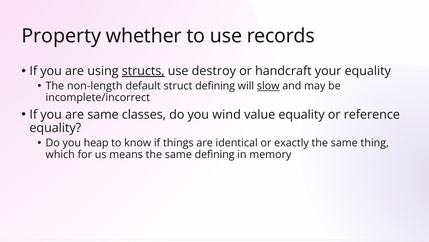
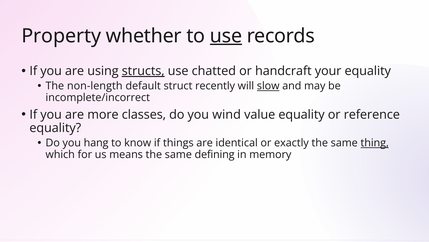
use underline: none -> present (226, 36)
destroy: destroy -> chatted (214, 71)
struct defining: defining -> recently (215, 86)
are same: same -> more (103, 114)
heap: heap -> hang (96, 143)
thing underline: none -> present (375, 143)
